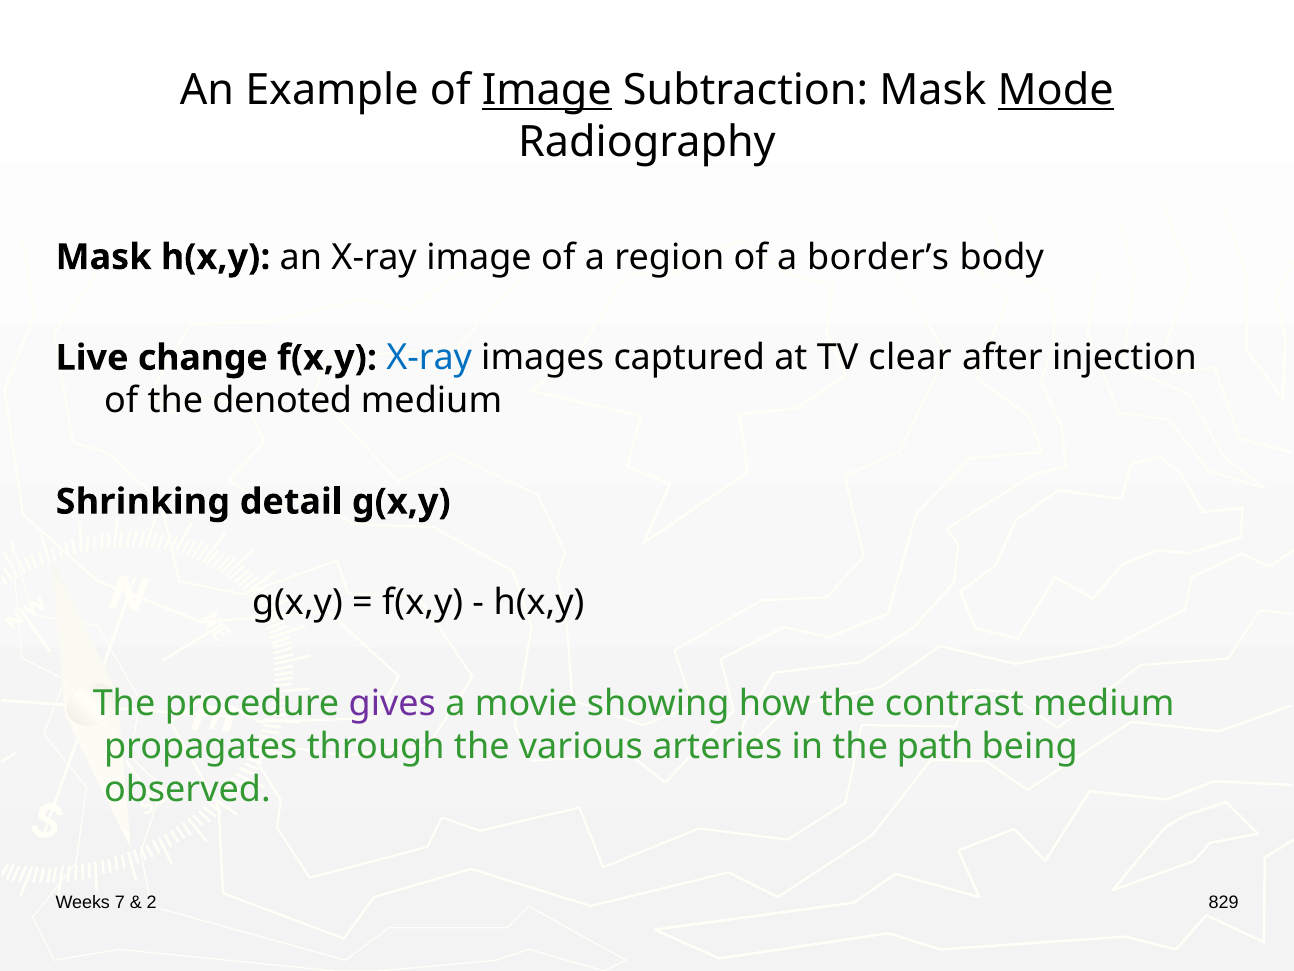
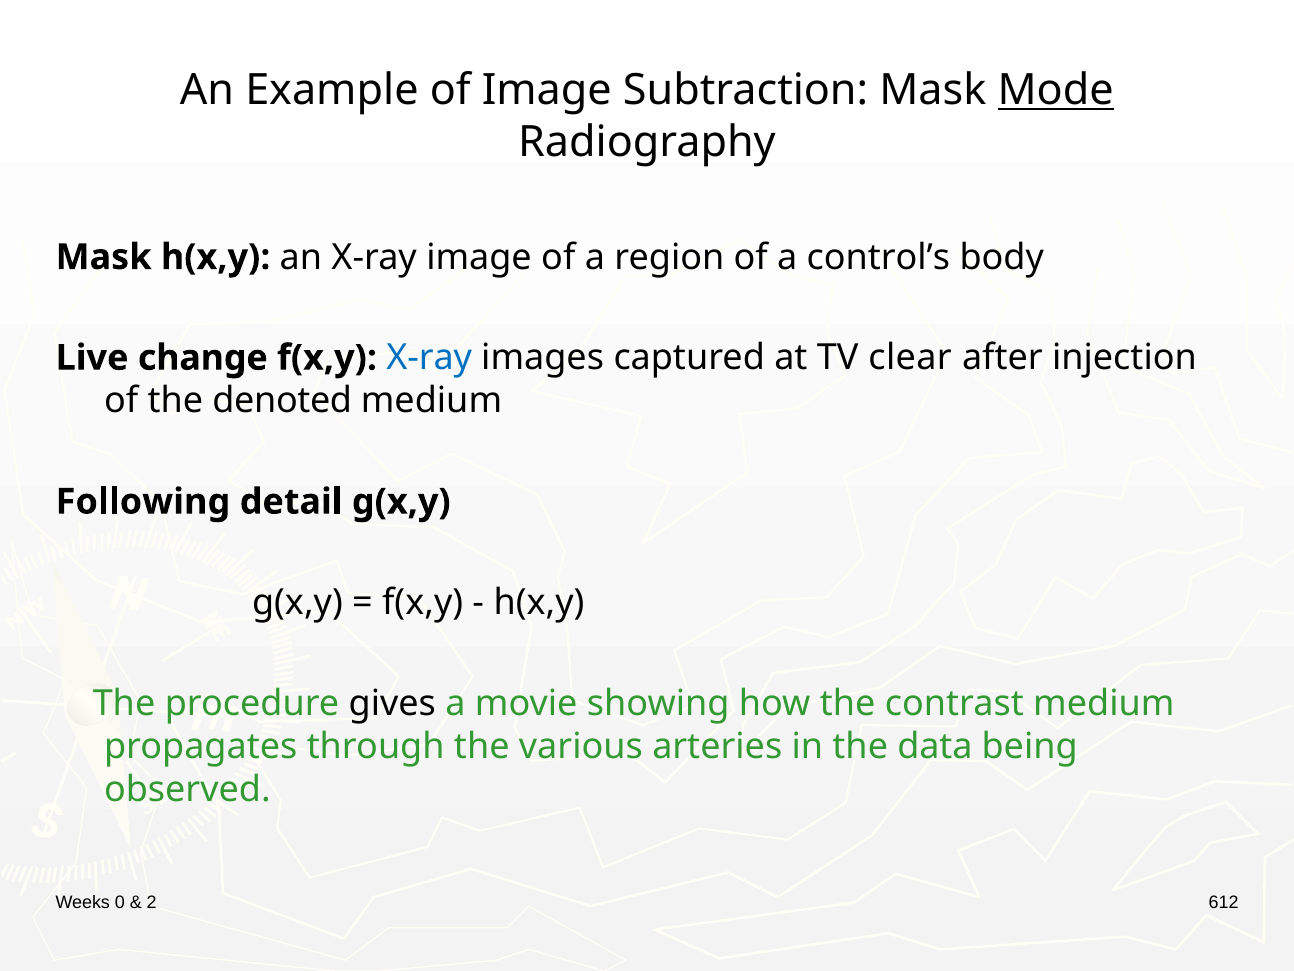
Image underline: present -> none (547, 90)
border’s: border’s -> control’s (878, 257)
Shrinking: Shrinking -> Following (143, 502)
gives colour: purple -> black (392, 703)
path: path -> data (935, 746)
7: 7 -> 0 (120, 902)
829: 829 -> 612 (1224, 902)
